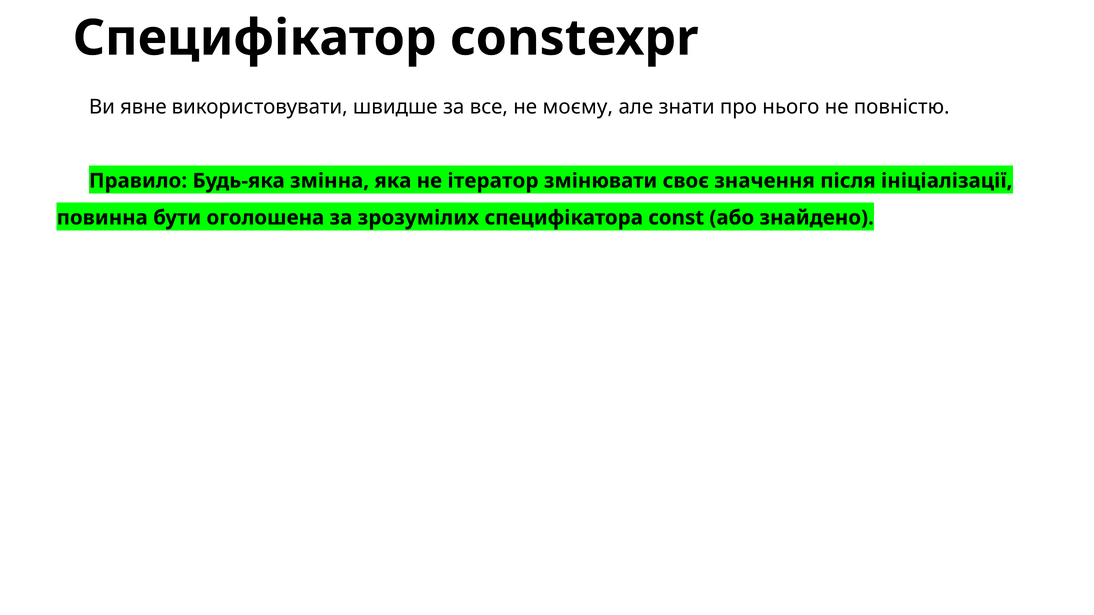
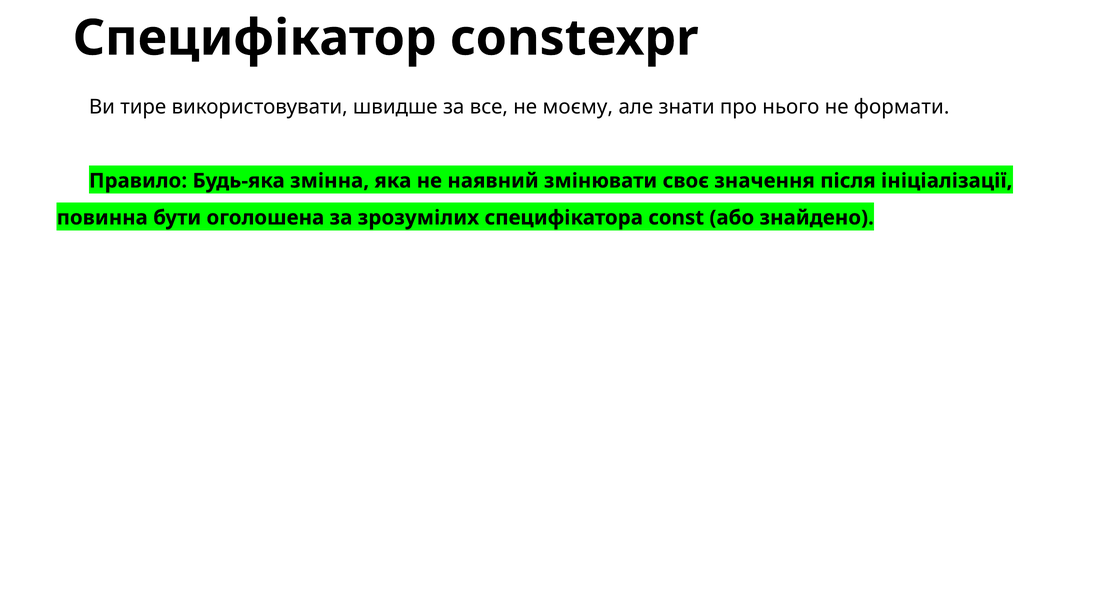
явне: явне -> тире (143, 107)
повністю: повністю -> формати (902, 107)
ітератор: ітератор -> наявний (493, 181)
